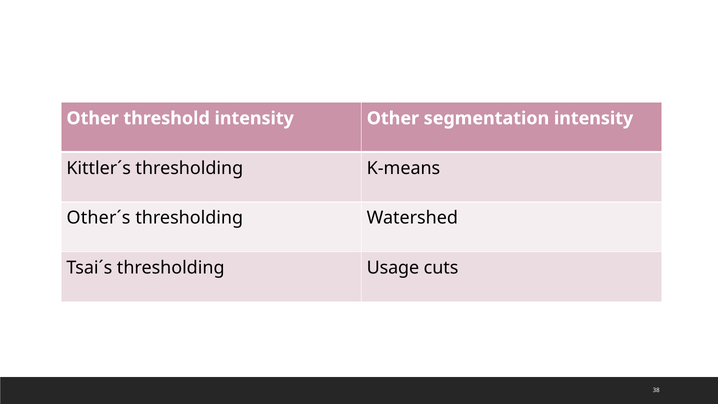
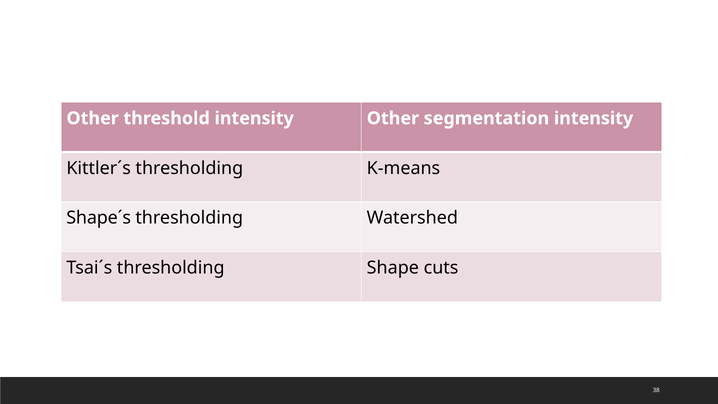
Other´s: Other´s -> Shape´s (99, 218)
Usage: Usage -> Shape (393, 268)
